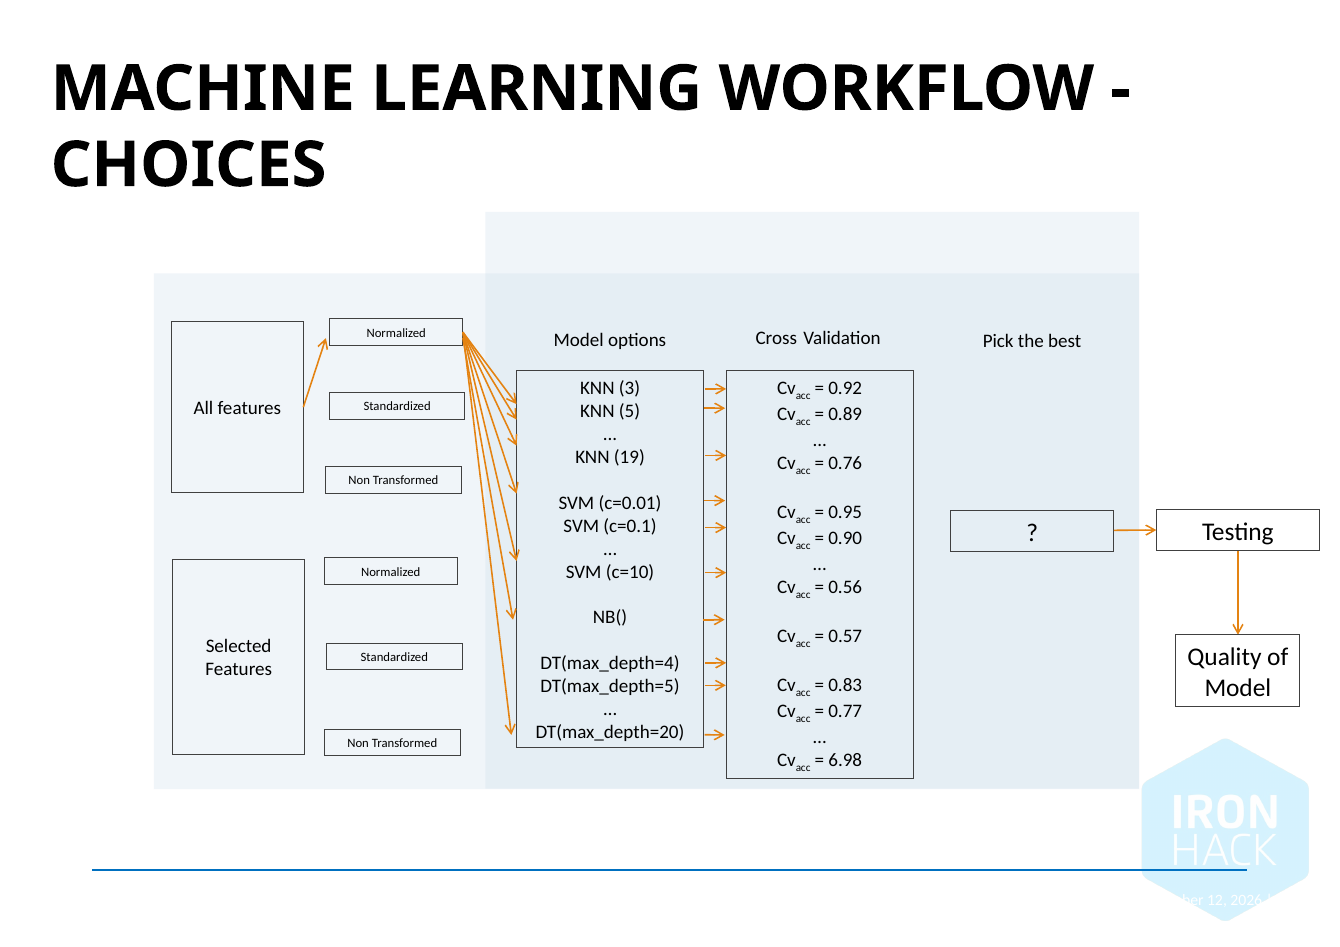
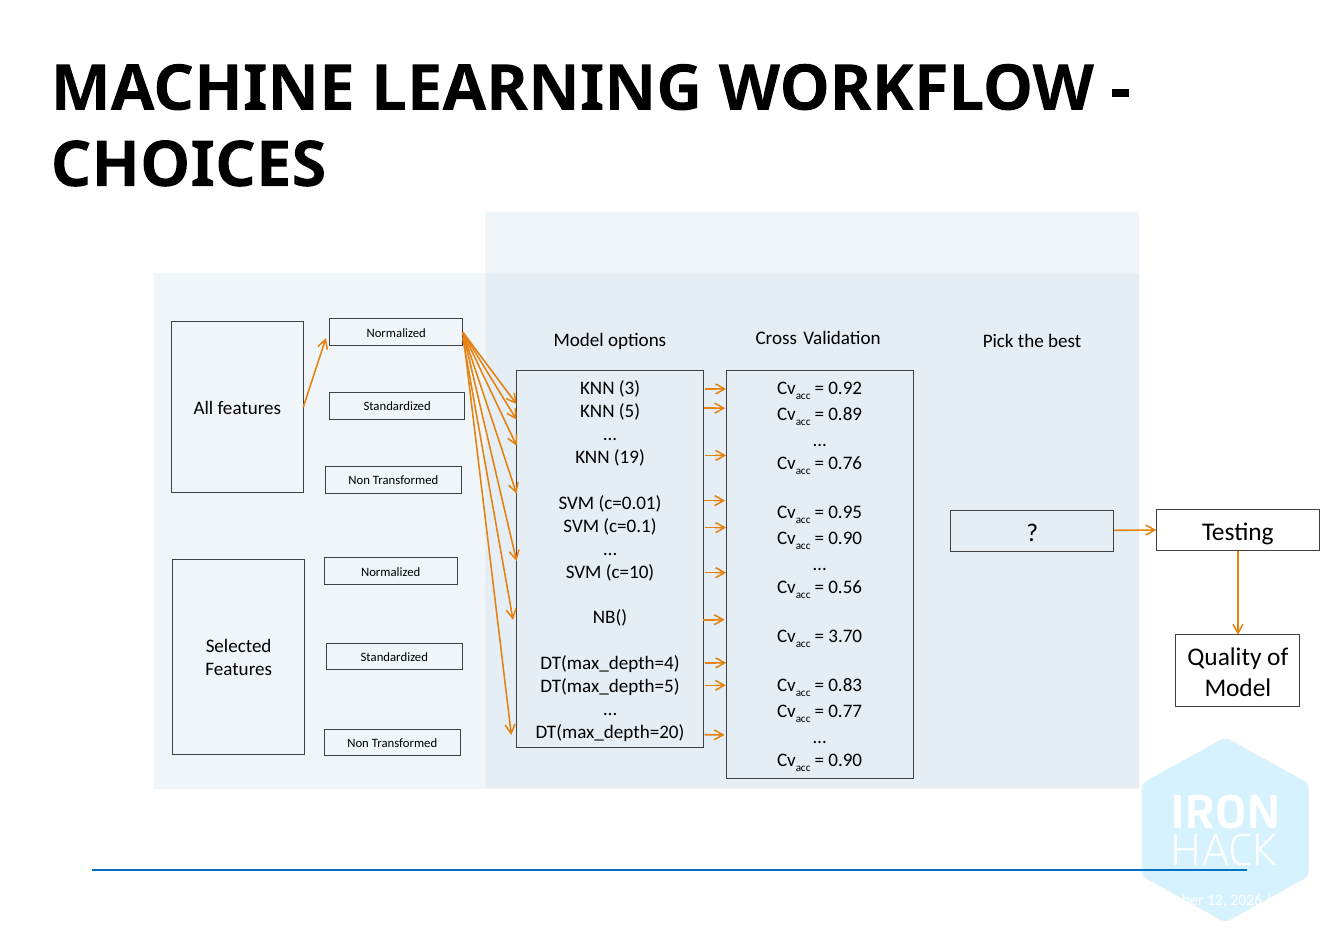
0.57: 0.57 -> 3.70 (845, 637)
6.98: 6.98 -> 0.90 (845, 761)
